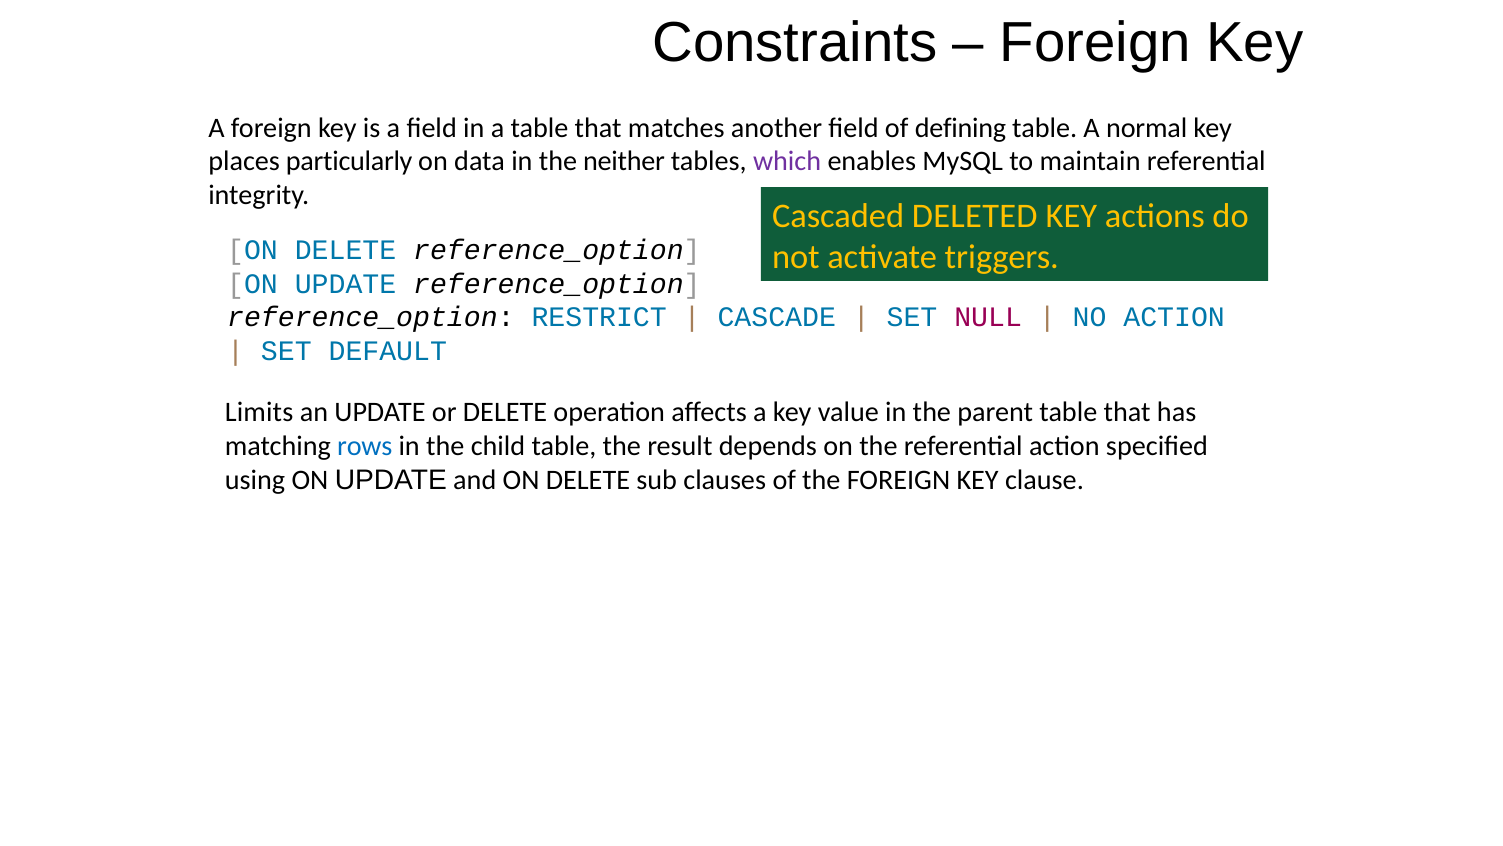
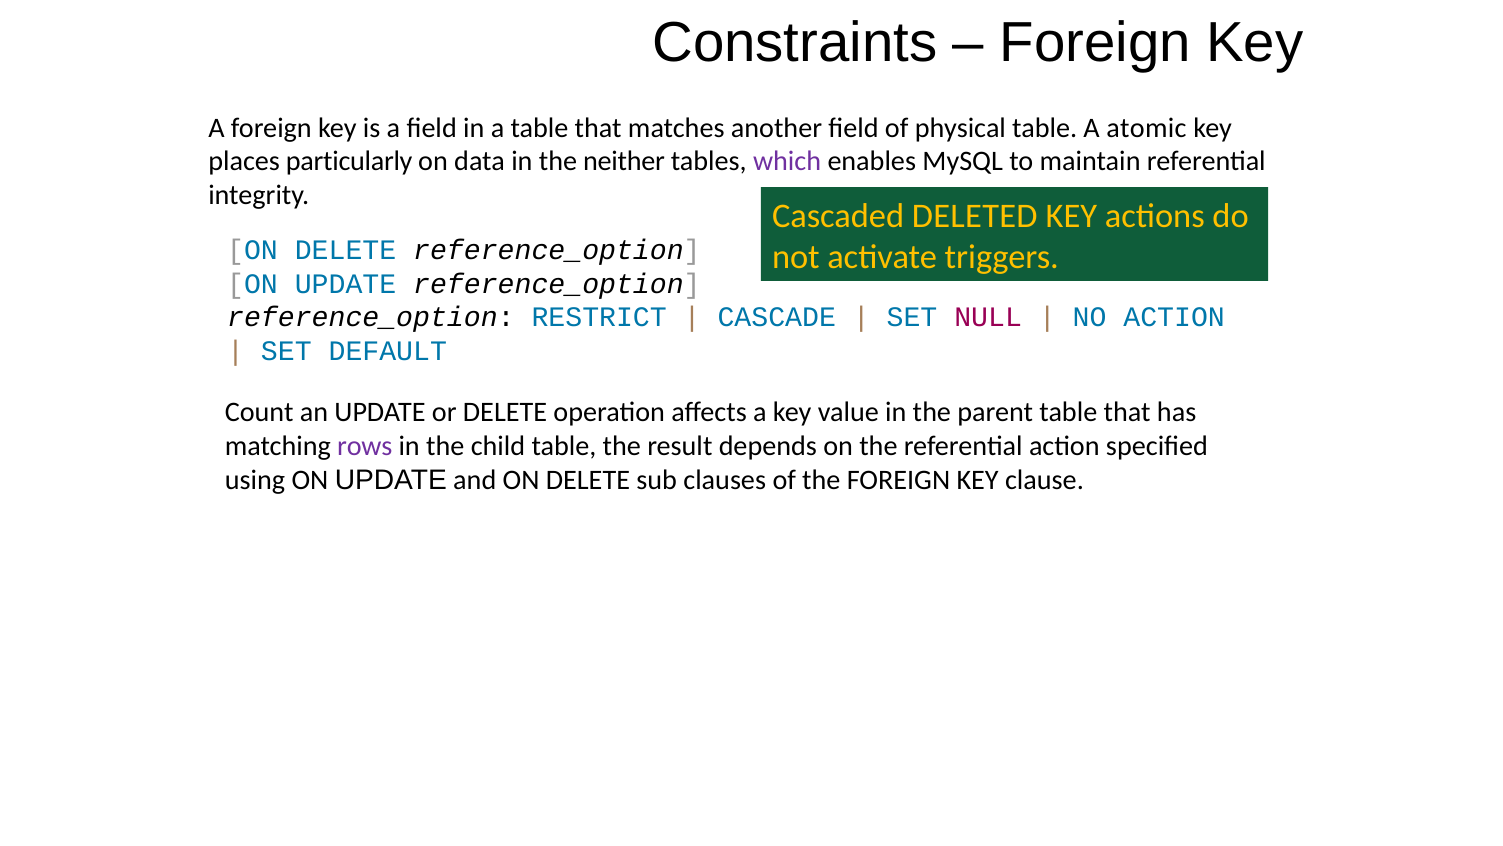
defining: defining -> physical (960, 128)
normal: normal -> atomic (1146, 128)
Limits: Limits -> Count (259, 412)
rows colour: blue -> purple (365, 446)
